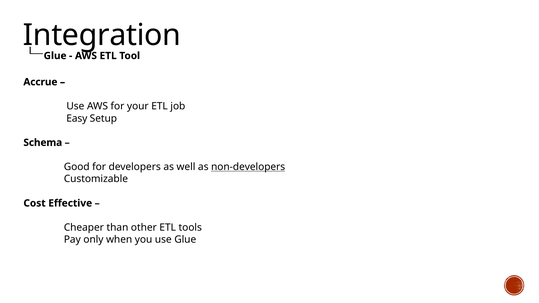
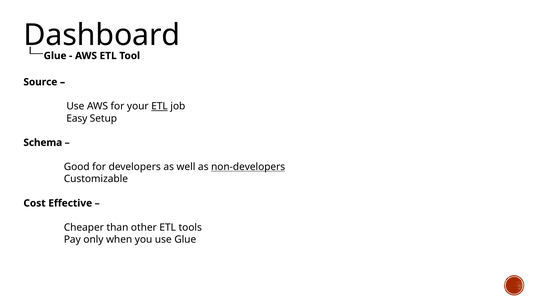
Integration: Integration -> Dashboard (102, 35)
Accrue: Accrue -> Source (40, 82)
ETL underline: none -> present (160, 106)
